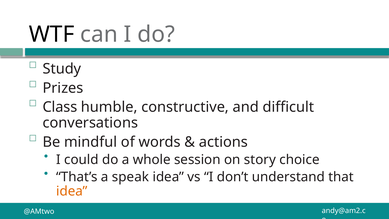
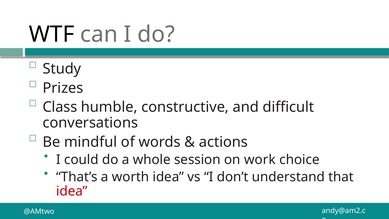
story: story -> work (260, 160)
speak: speak -> worth (131, 177)
idea colour: orange -> red (72, 191)
